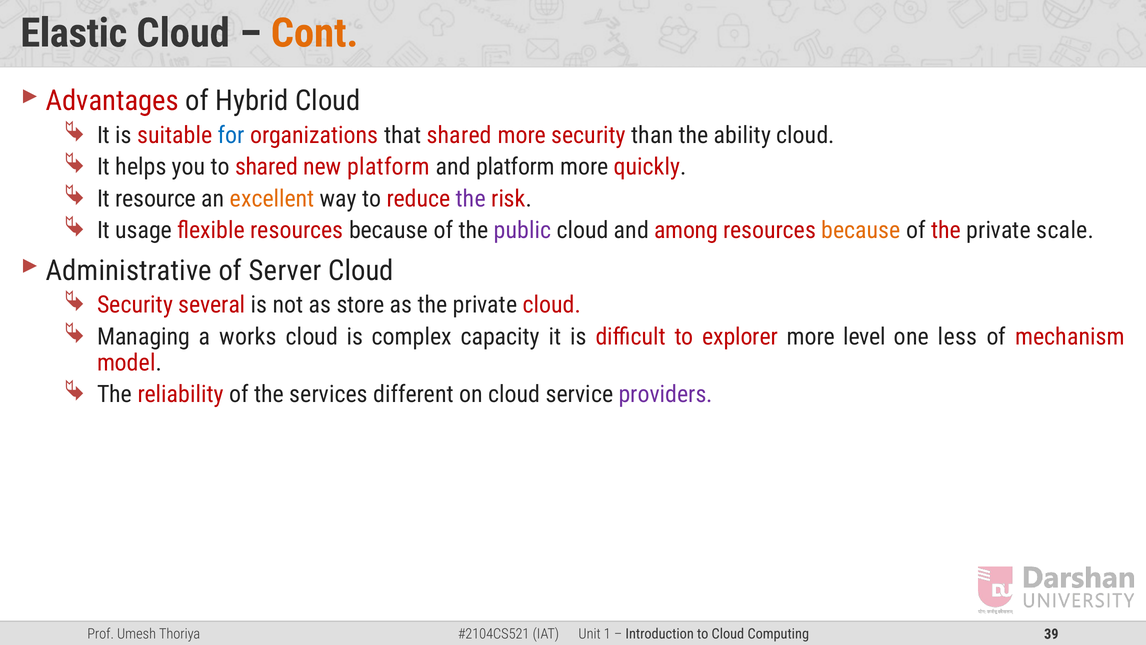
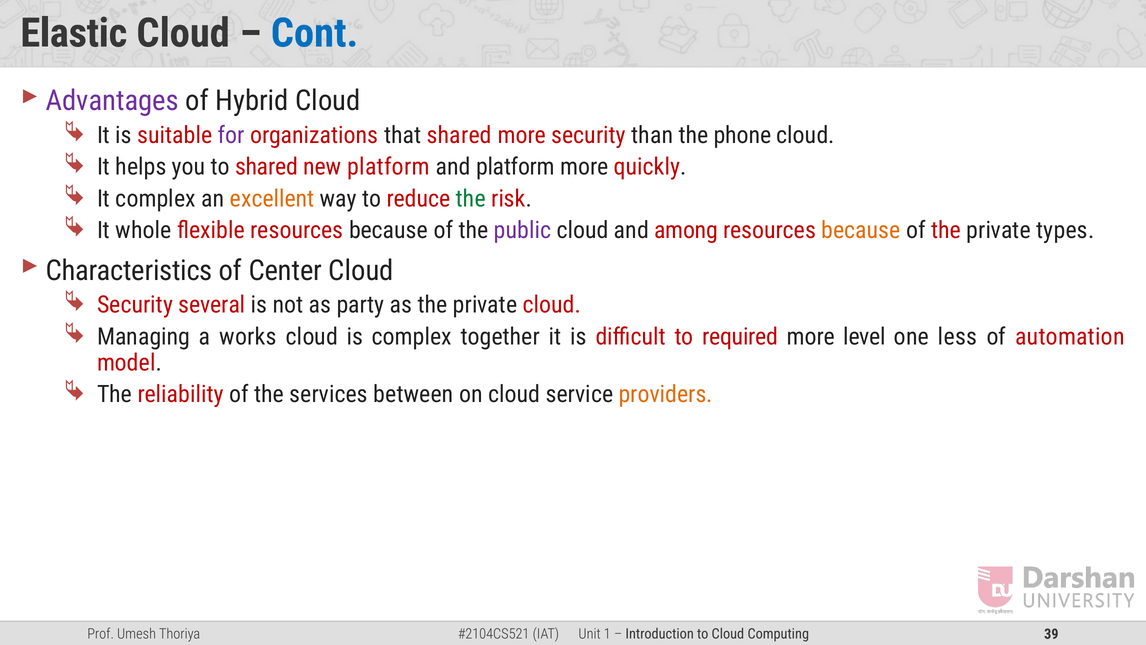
Cont colour: orange -> blue (315, 33)
Advantages colour: red -> purple (112, 101)
for colour: blue -> purple (231, 135)
ability: ability -> phone (742, 135)
It resource: resource -> complex (156, 199)
the colour: purple -> green (471, 199)
usage: usage -> whole (144, 230)
scale: scale -> types (1065, 230)
Administrative: Administrative -> Characteristics (129, 271)
Server: Server -> Center (285, 271)
store: store -> party (360, 305)
capacity: capacity -> together (500, 337)
explorer: explorer -> required (740, 337)
mechanism: mechanism -> automation (1070, 337)
different: different -> between (413, 394)
providers colour: purple -> orange (666, 394)
